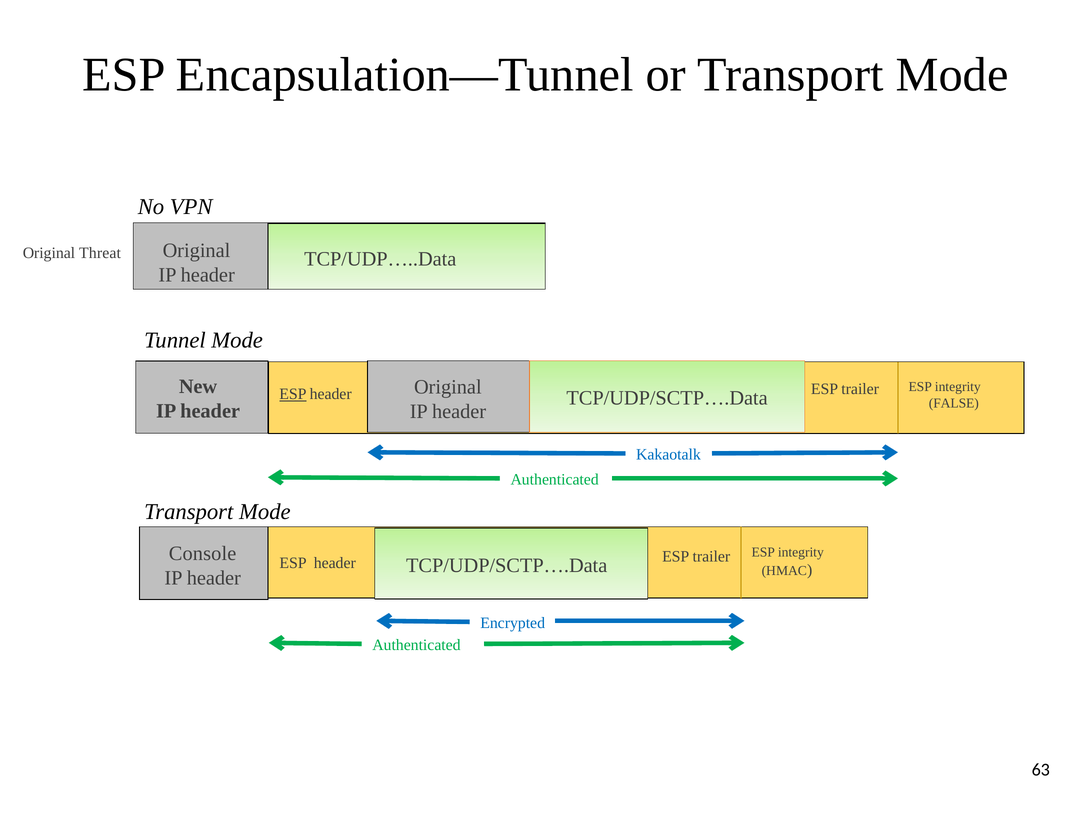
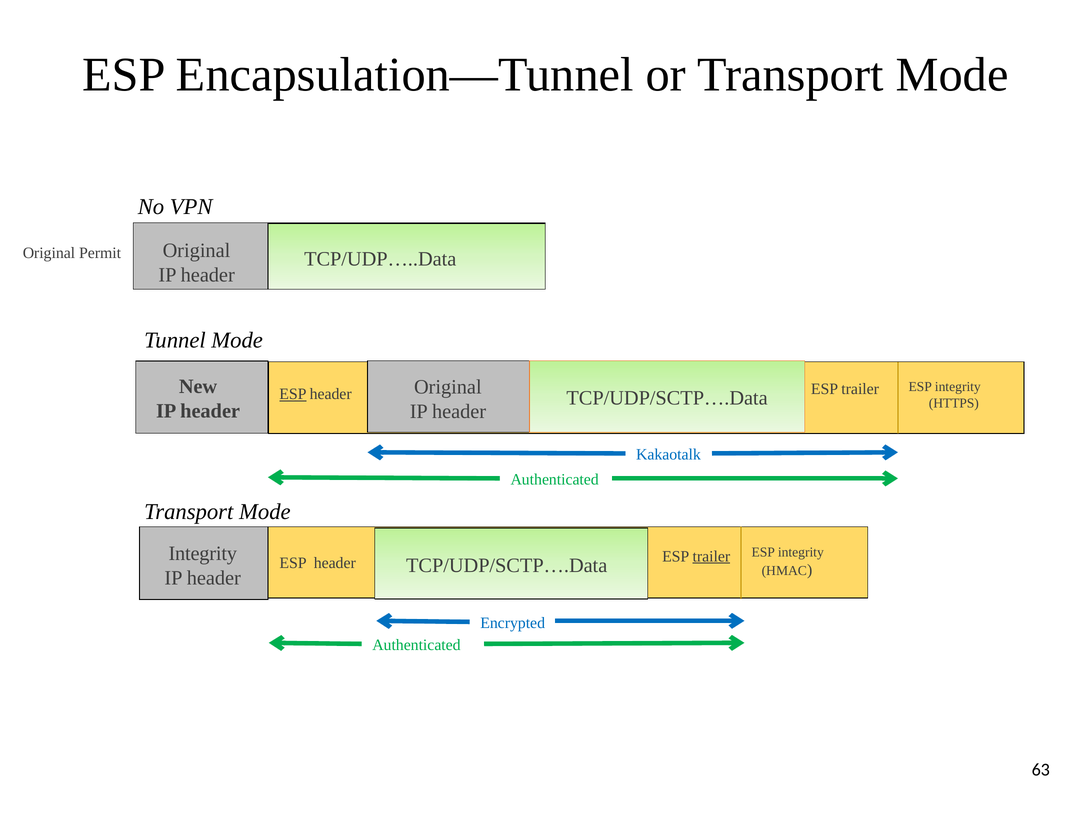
Threat: Threat -> Permit (100, 253)
FALSE: FALSE -> HTTPS (954, 403)
Console: Console -> Integrity (203, 554)
trailer underline: none -> present (711, 556)
